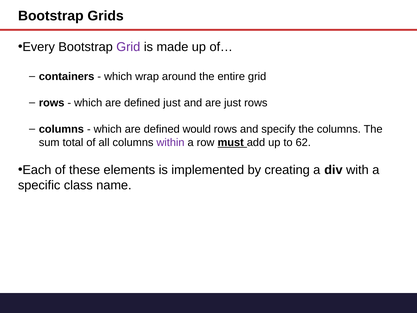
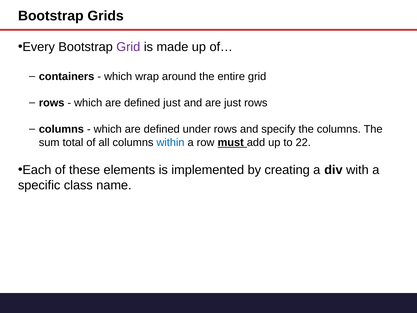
would: would -> under (197, 129)
within colour: purple -> blue (170, 142)
62: 62 -> 22 (303, 142)
